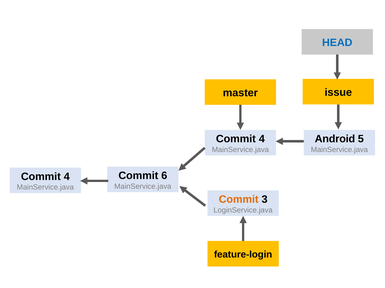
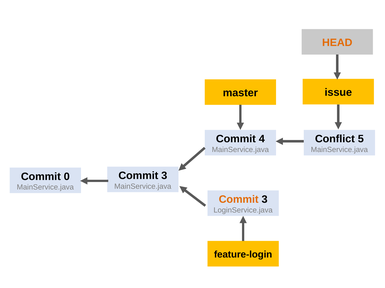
HEAD colour: blue -> orange (337, 43)
Android: Android -> Conflict (335, 139)
6: 6 -> 3 (164, 176)
4: 4 -> 0 (67, 177)
